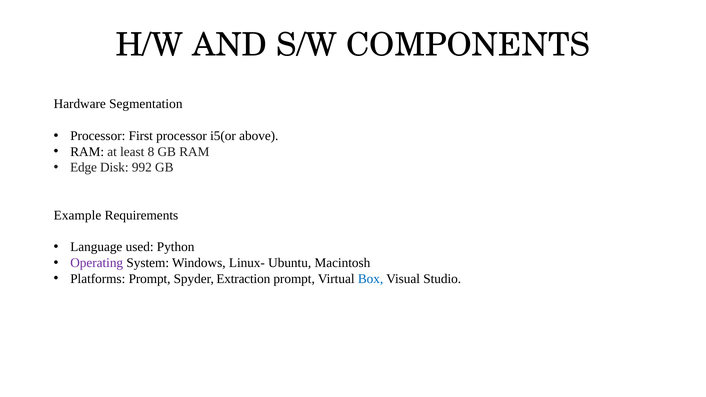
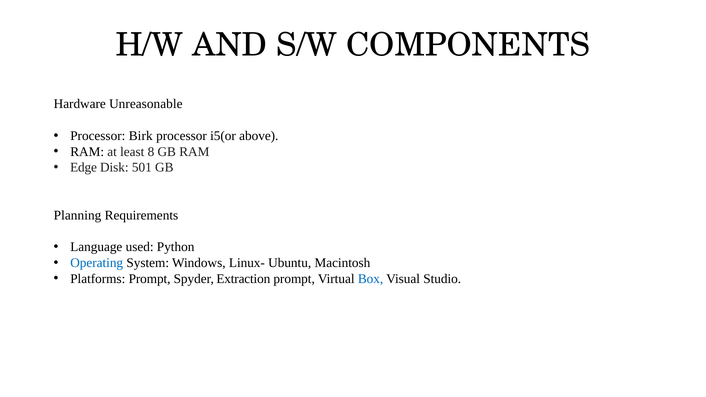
Segmentation: Segmentation -> Unreasonable (146, 104)
First: First -> Birk (141, 136)
992: 992 -> 501 (142, 168)
Example: Example -> Planning (78, 215)
Operating colour: purple -> blue (97, 263)
